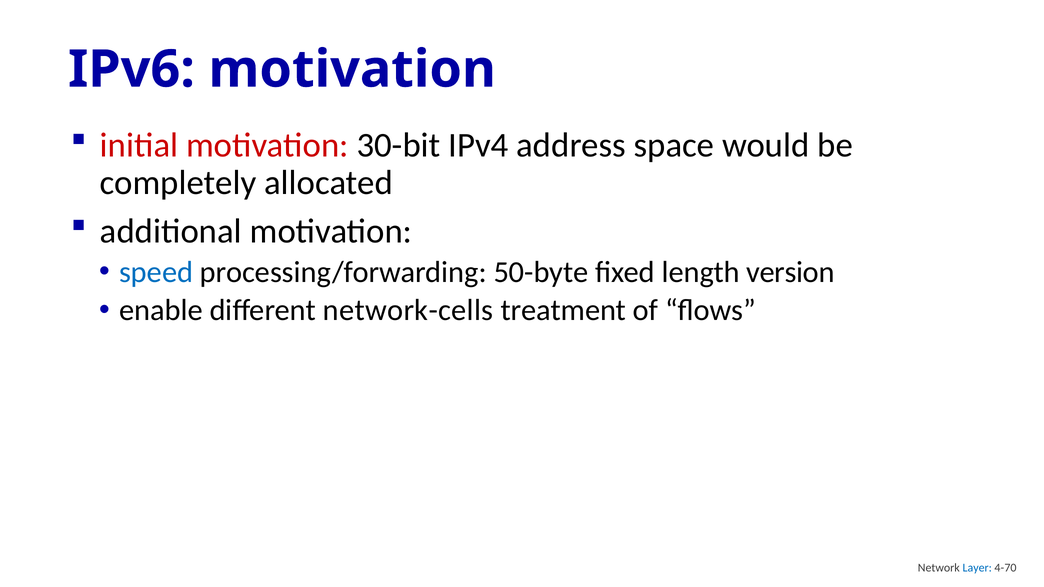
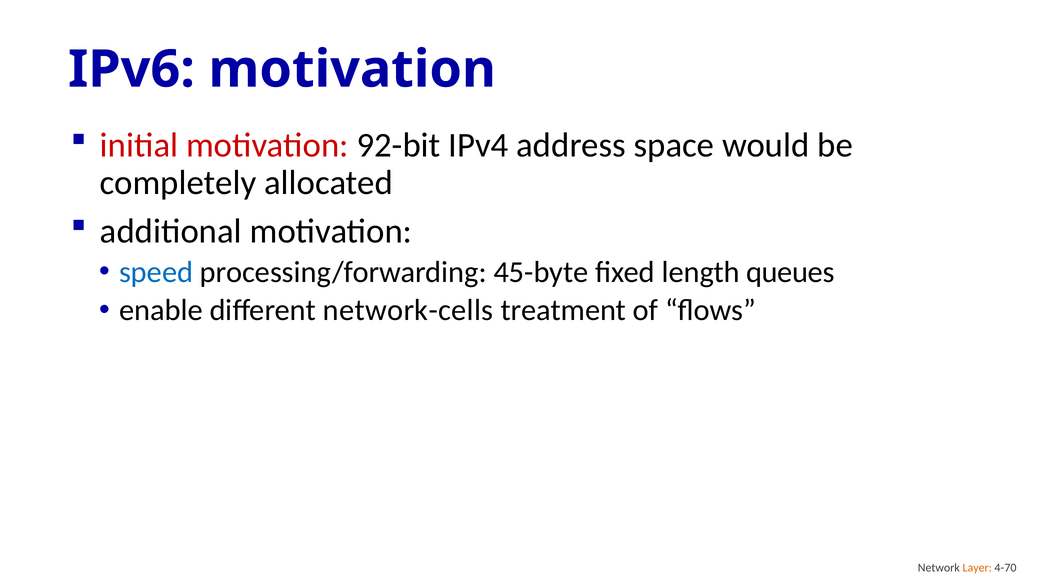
30-bit: 30-bit -> 92-bit (399, 145)
50-byte: 50-byte -> 45-byte (541, 272)
version: version -> queues (790, 272)
Layer colour: blue -> orange (977, 568)
